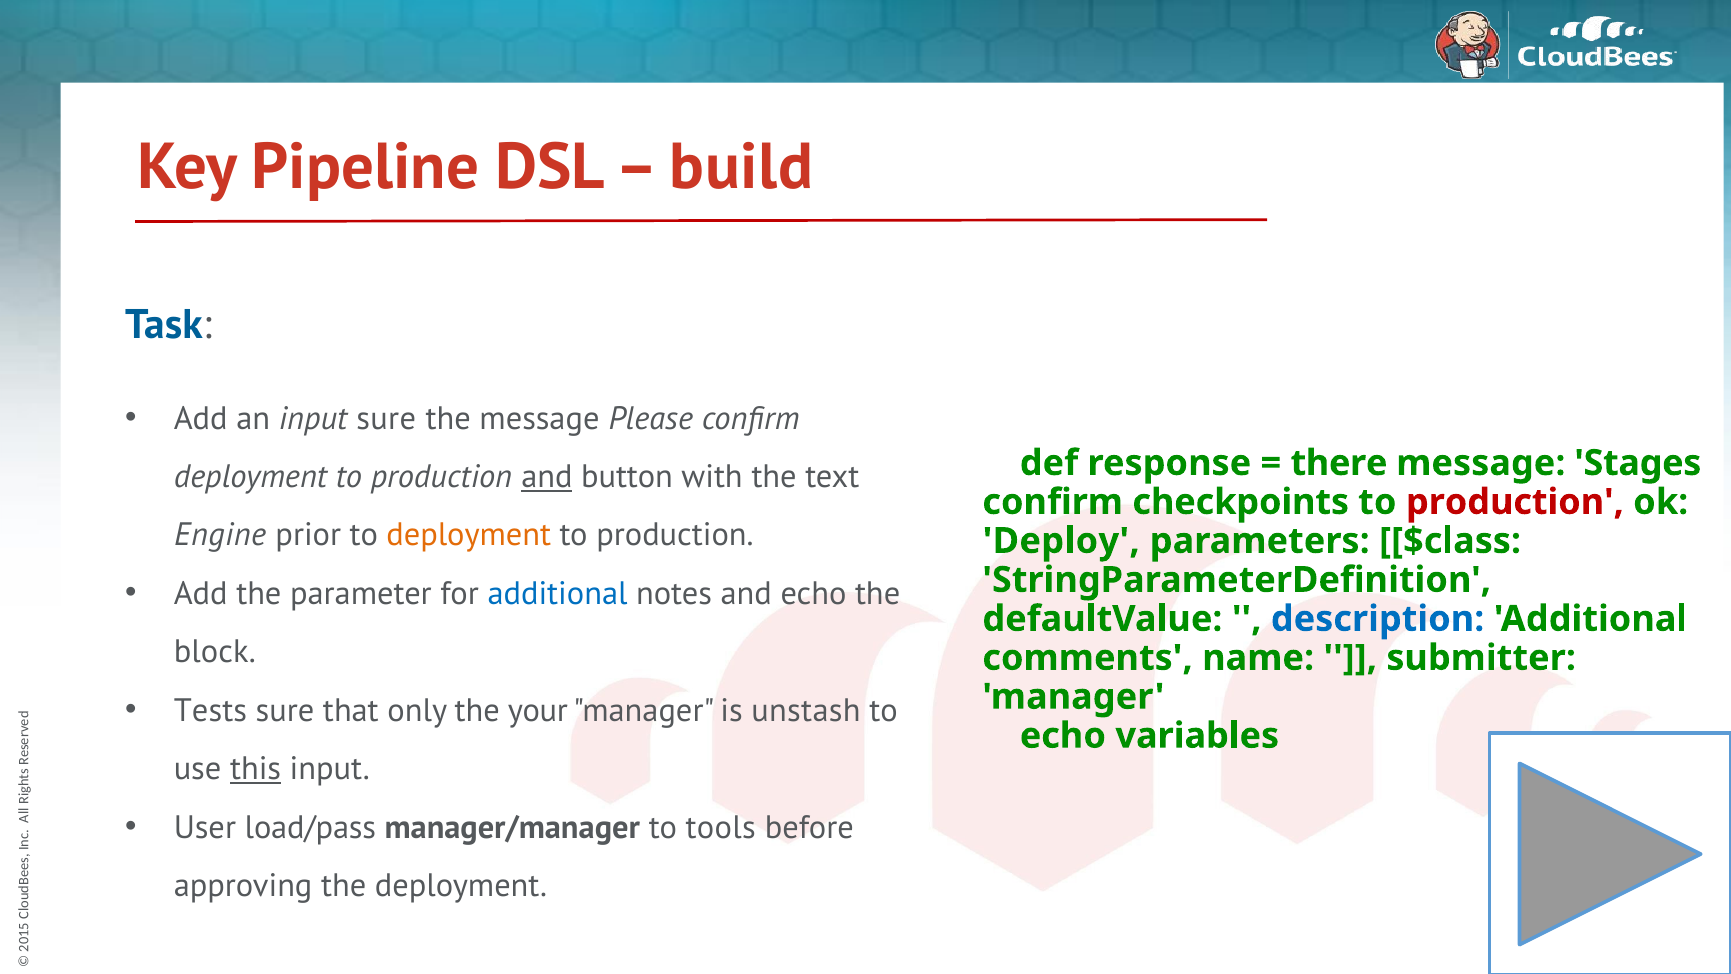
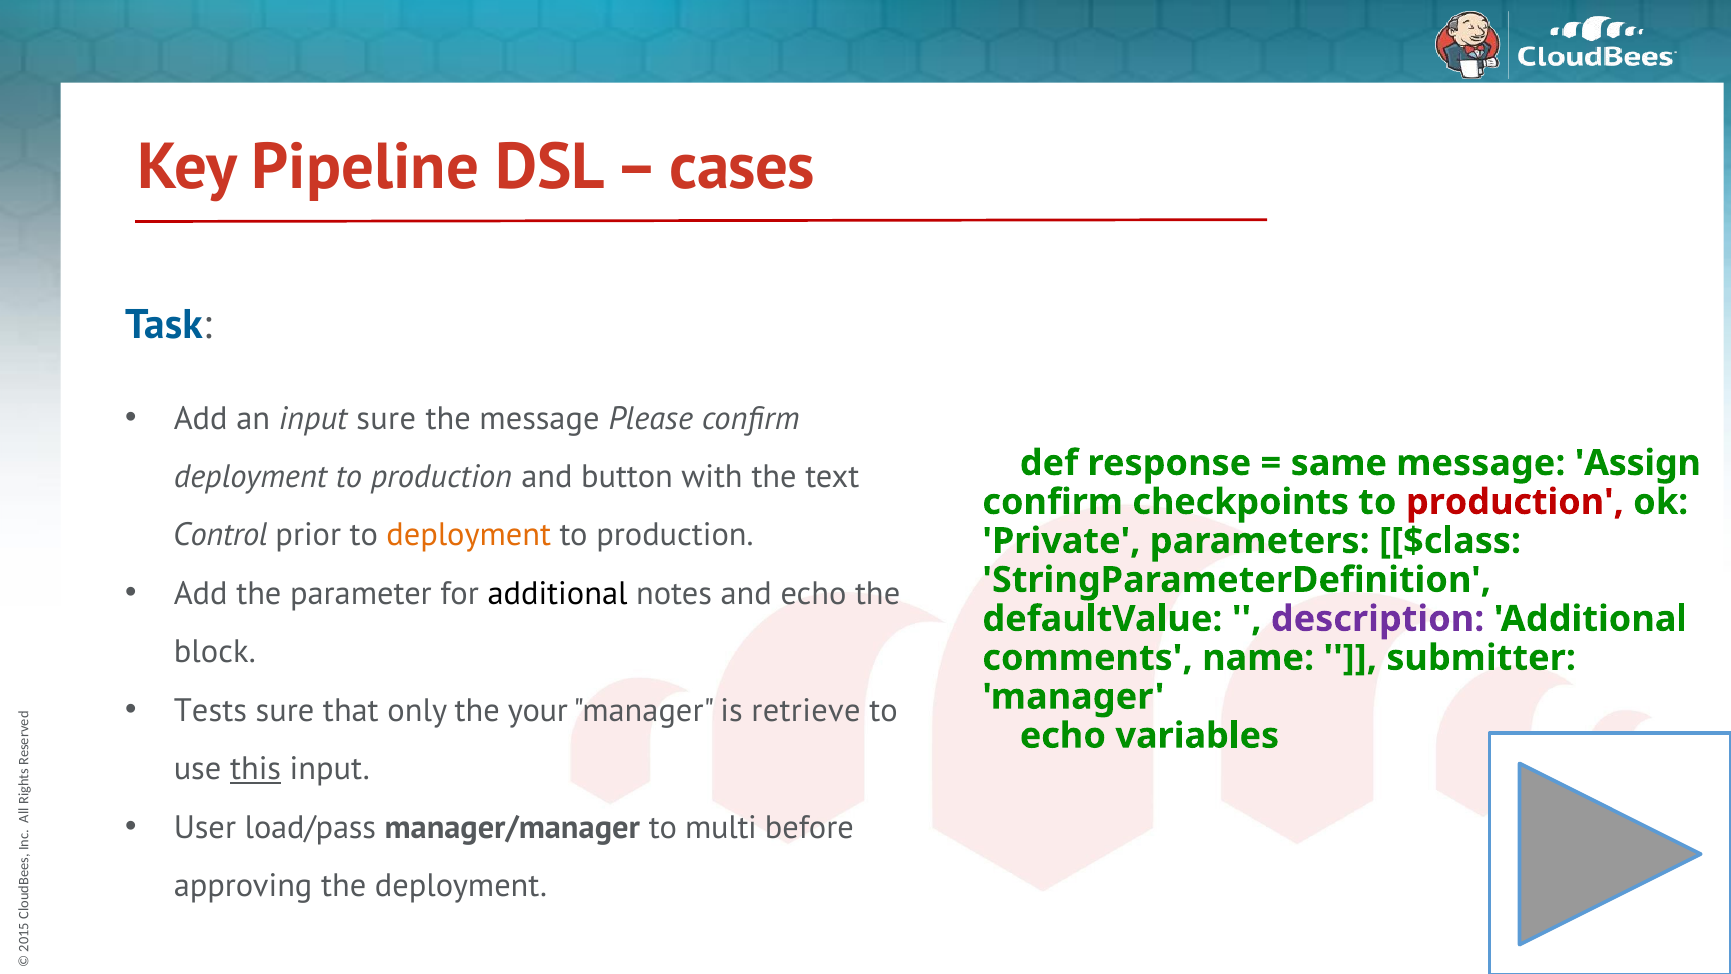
build: build -> cases (742, 167)
there: there -> same (1339, 463)
Stages: Stages -> Assign (1638, 463)
and underline: present -> none (547, 477)
Engine: Engine -> Control (220, 535)
Deploy: Deploy -> Private (1061, 541)
additional colour: blue -> black (558, 593)
description colour: blue -> purple (1378, 619)
unstash: unstash -> retrieve (806, 710)
tools: tools -> multi (721, 827)
